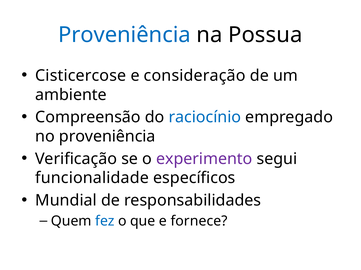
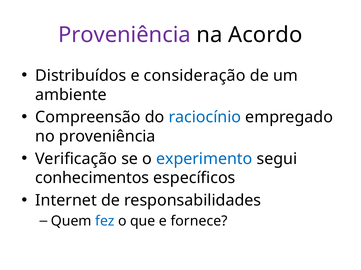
Proveniência colour: blue -> purple (124, 35)
Possua: Possua -> Acordo (265, 35)
Cisticercose: Cisticercose -> Distribuídos (81, 76)
experimento colour: purple -> blue (204, 159)
funcionalidade: funcionalidade -> conhecimentos (92, 178)
Mundial: Mundial -> Internet (66, 201)
